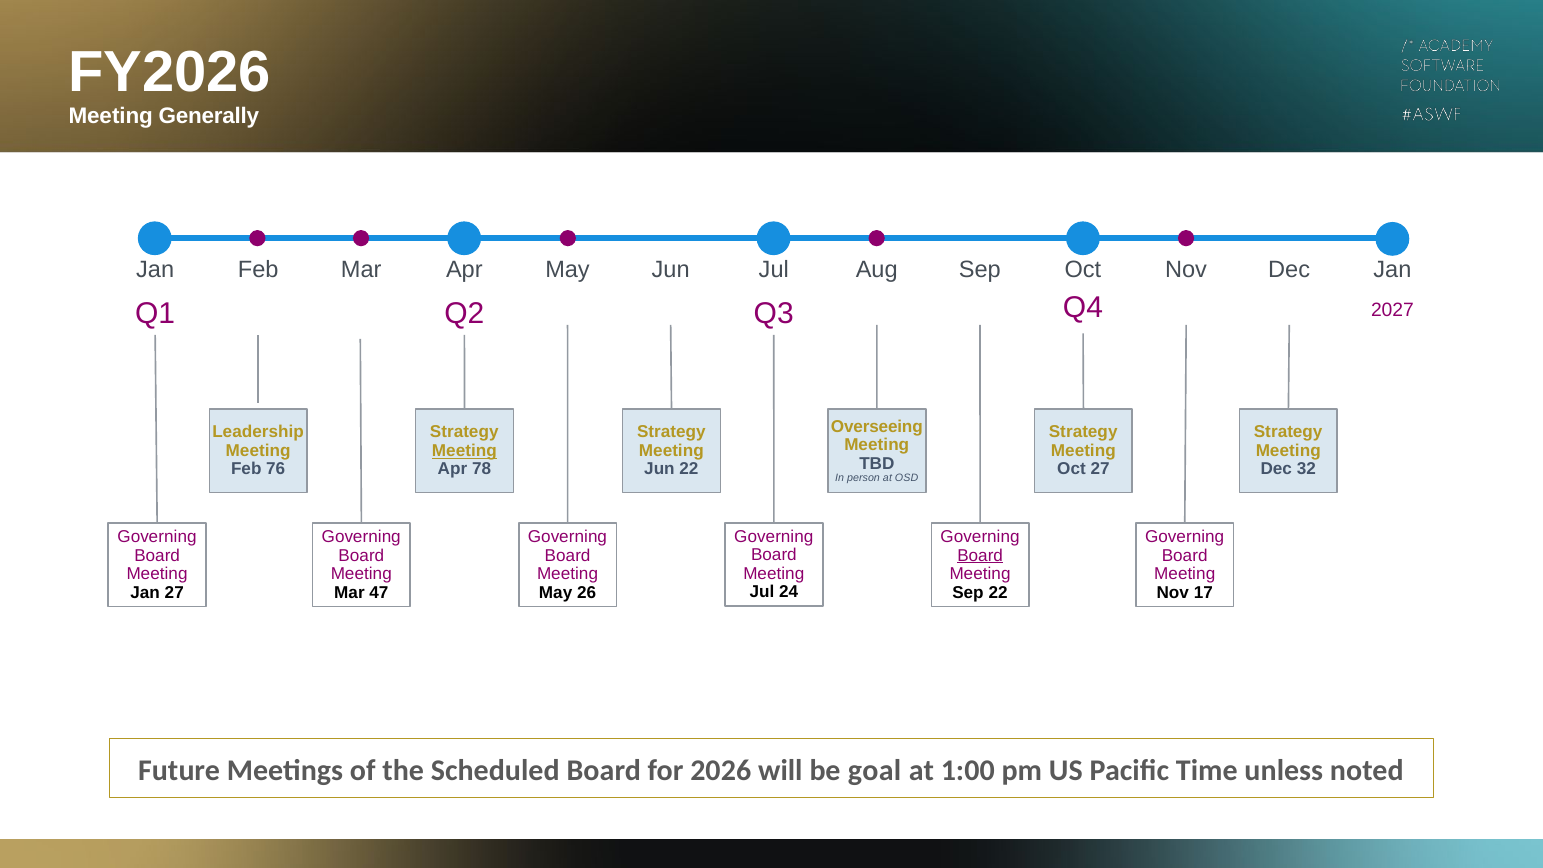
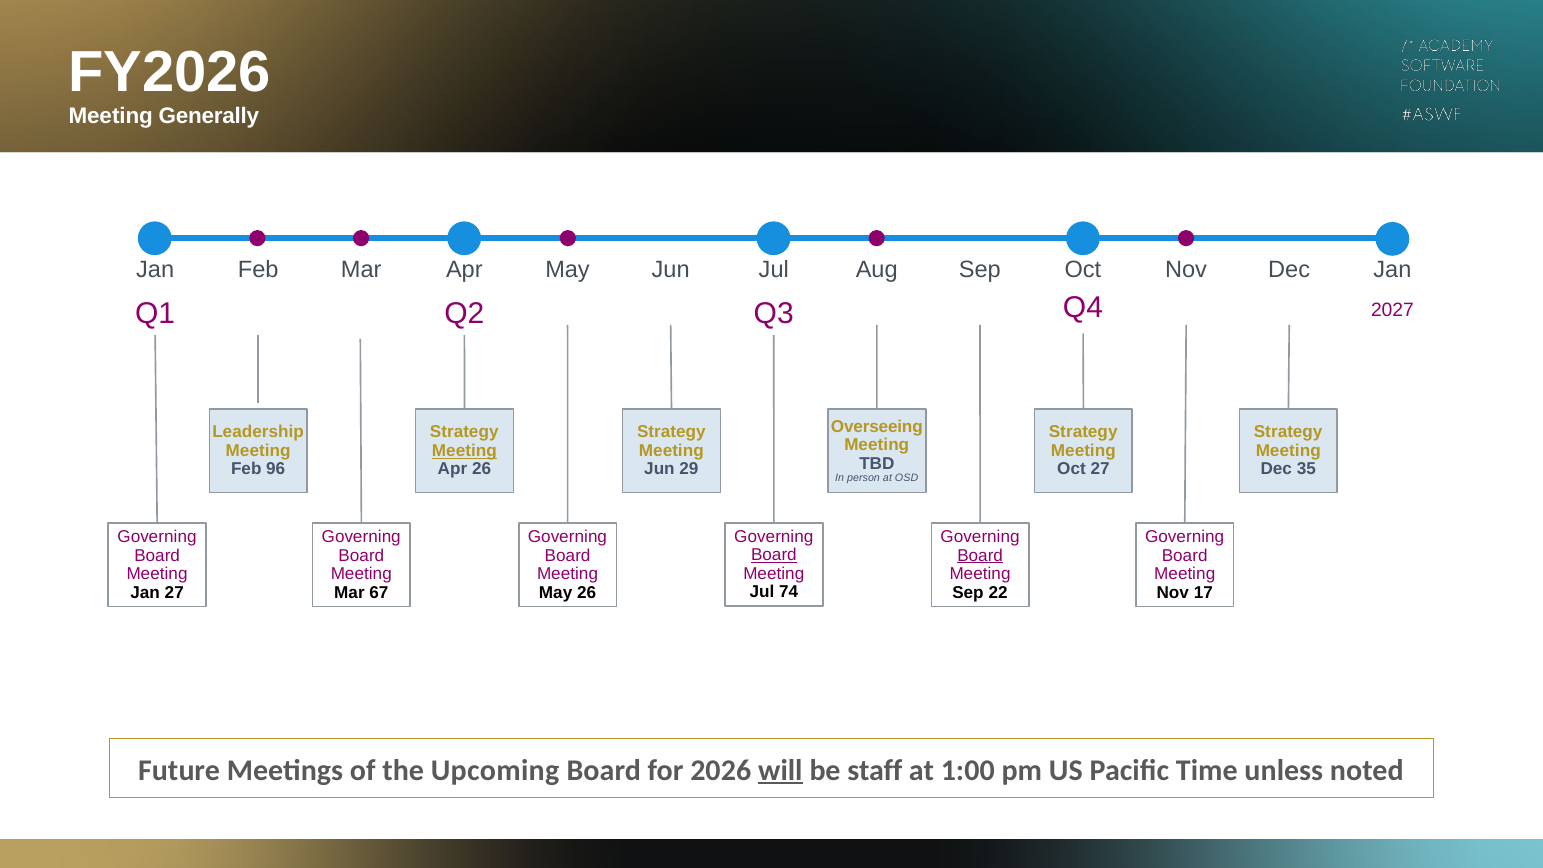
76: 76 -> 96 (276, 469)
Apr 78: 78 -> 26 (482, 469)
Jun 22: 22 -> 29 (689, 469)
32: 32 -> 35 (1306, 469)
Board underline: none -> present (774, 555)
24: 24 -> 74 (789, 592)
47: 47 -> 67 (379, 592)
Scheduled: Scheduled -> Upcoming (495, 770)
will underline: none -> present (780, 770)
goal: goal -> staff (875, 770)
